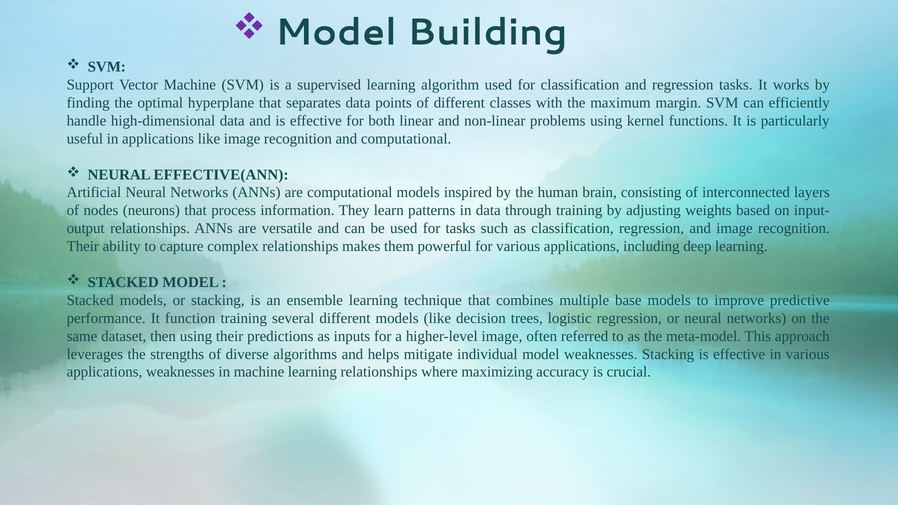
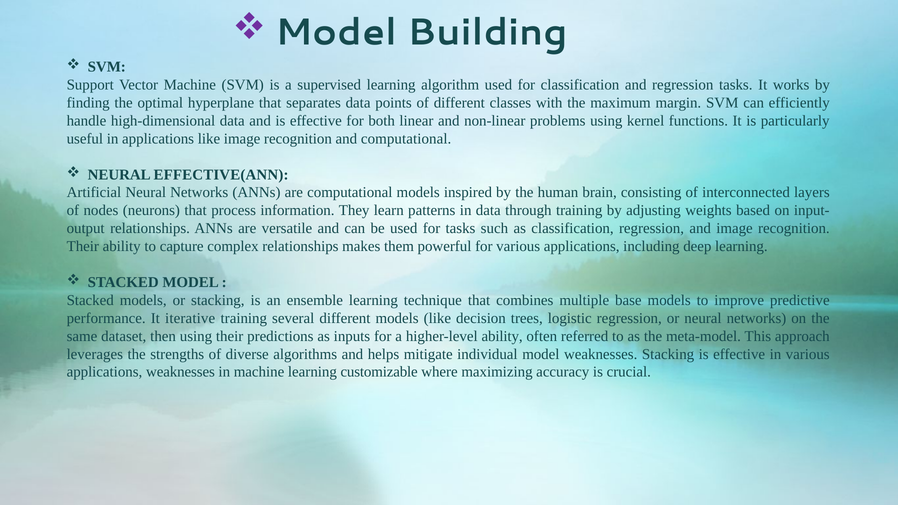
function: function -> iterative (190, 318)
higher-level image: image -> ability (502, 336)
learning relationships: relationships -> customizable (379, 372)
